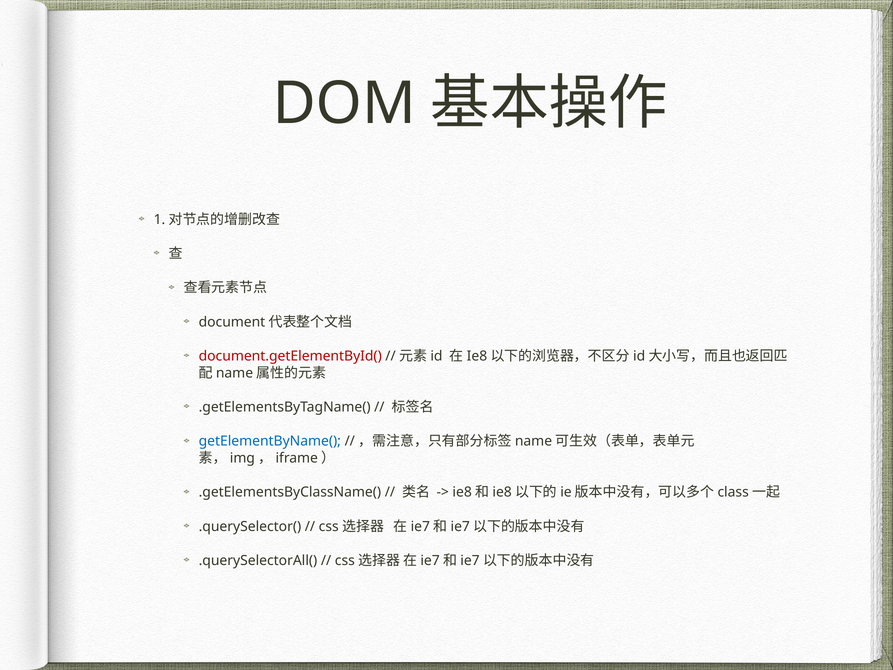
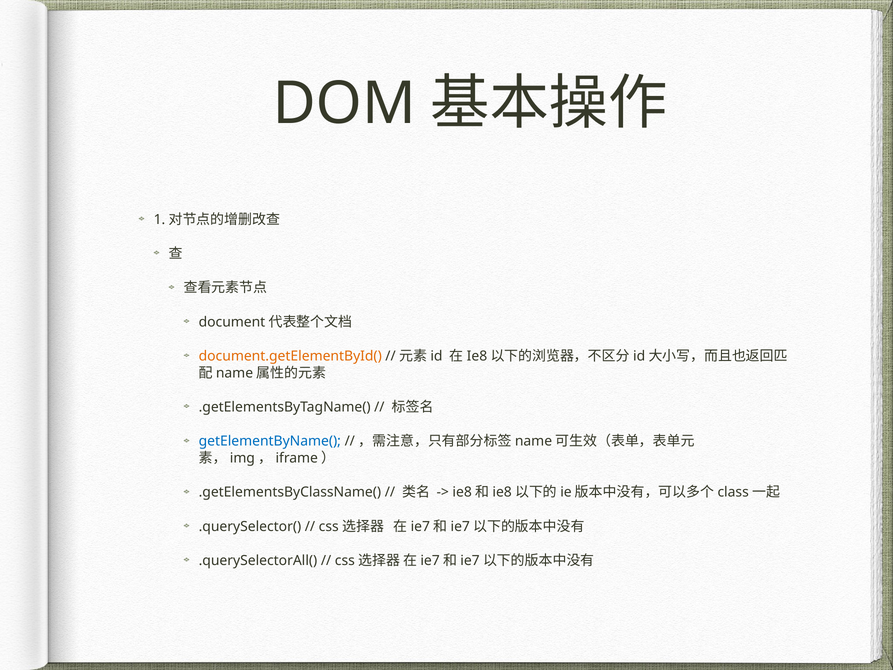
document.getElementById( colour: red -> orange (290, 356)
